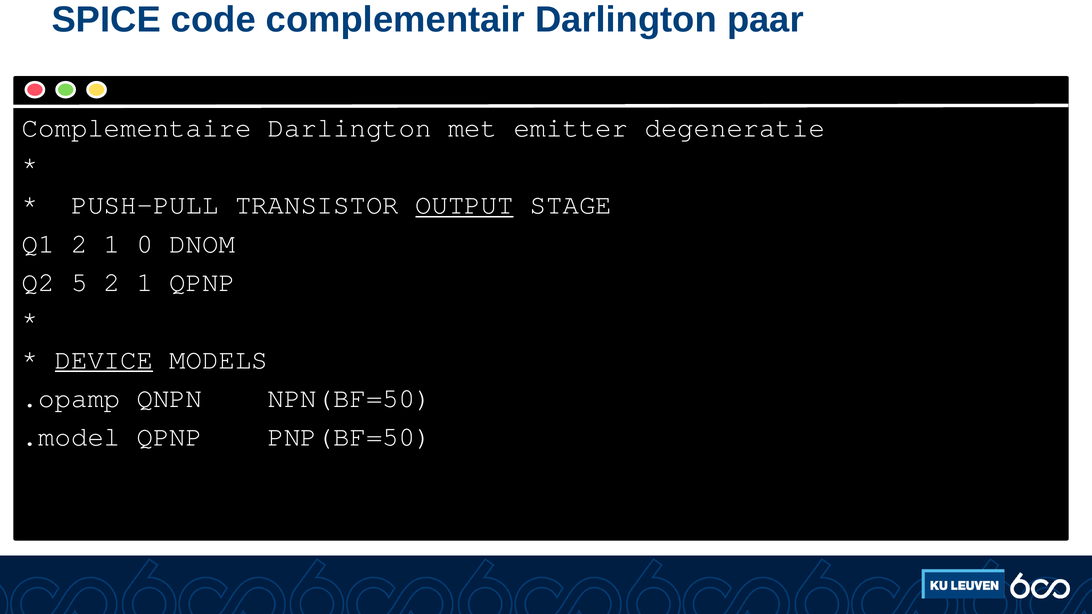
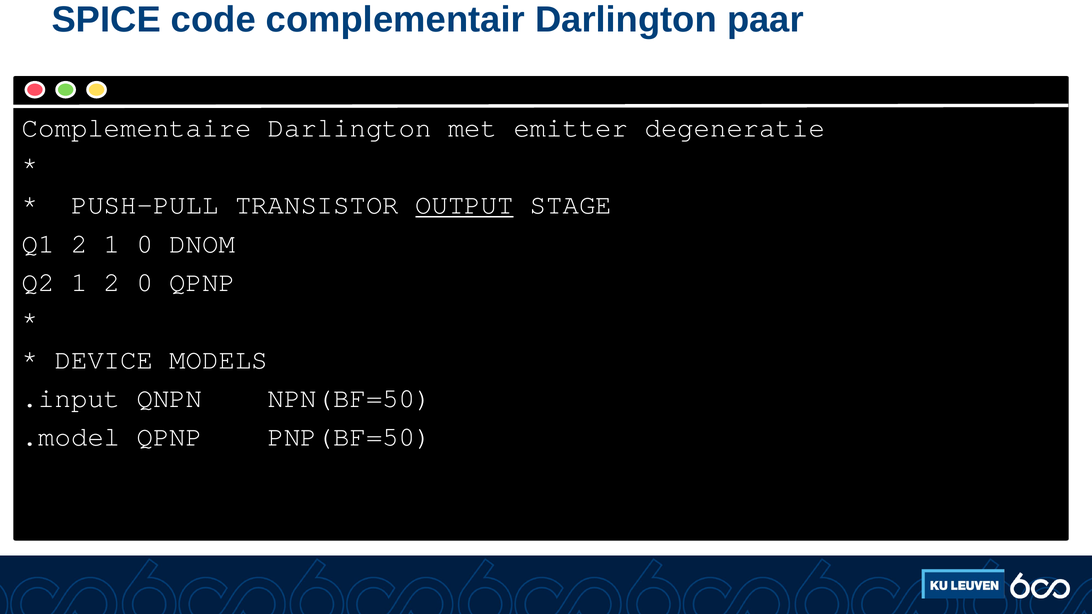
Q2 5: 5 -> 1 (79, 282)
1: 1 -> 0 (145, 282)
DEVICE underline: present -> none (104, 360)
.opamp: .opamp -> .input (71, 398)
